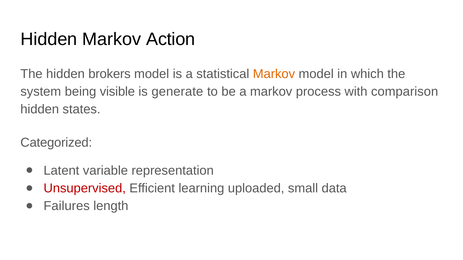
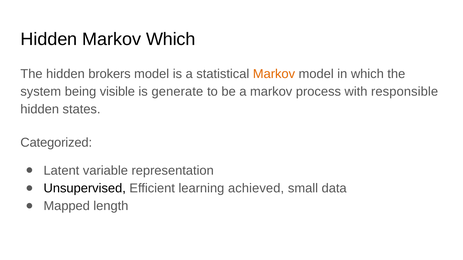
Markov Action: Action -> Which (171, 39)
comparison: comparison -> responsible (405, 92)
Unsupervised colour: red -> black (85, 189)
uploaded: uploaded -> achieved (256, 189)
Failures: Failures -> Mapped (67, 206)
